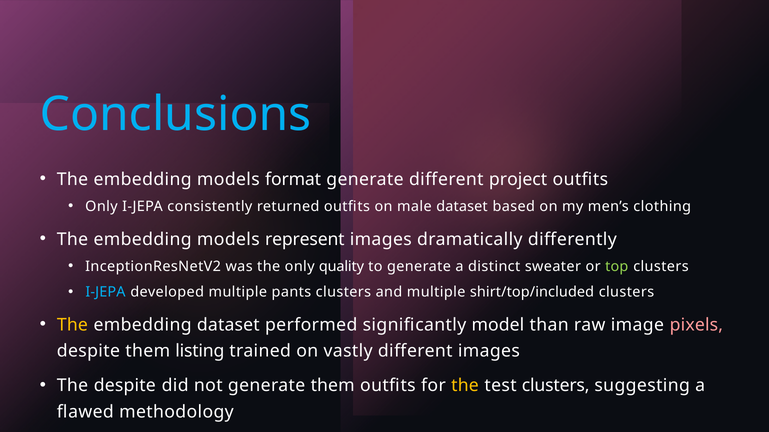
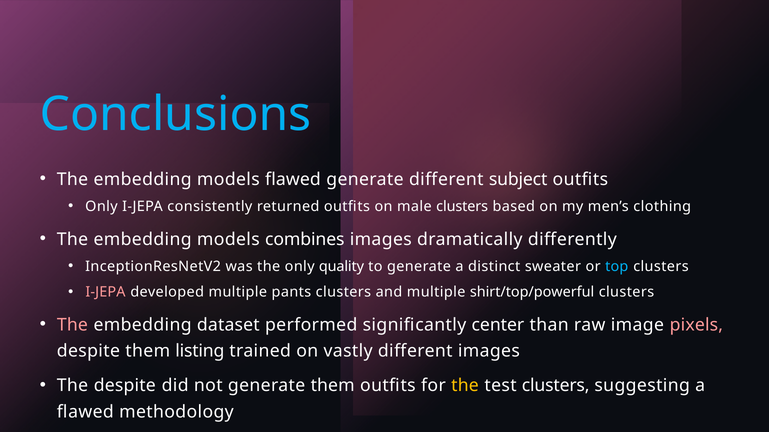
models format: format -> flawed (293, 179)
project: project -> subject (518, 179)
male dataset: dataset -> clusters (462, 207)
represent: represent -> combines (305, 240)
top colour: light green -> light blue (617, 267)
I-JEPA colour: light blue -> pink (105, 292)
shirt/top/included: shirt/top/included -> shirt/top/powerful (532, 292)
The colour: yellow -> pink (72, 325)
model: model -> center (498, 325)
